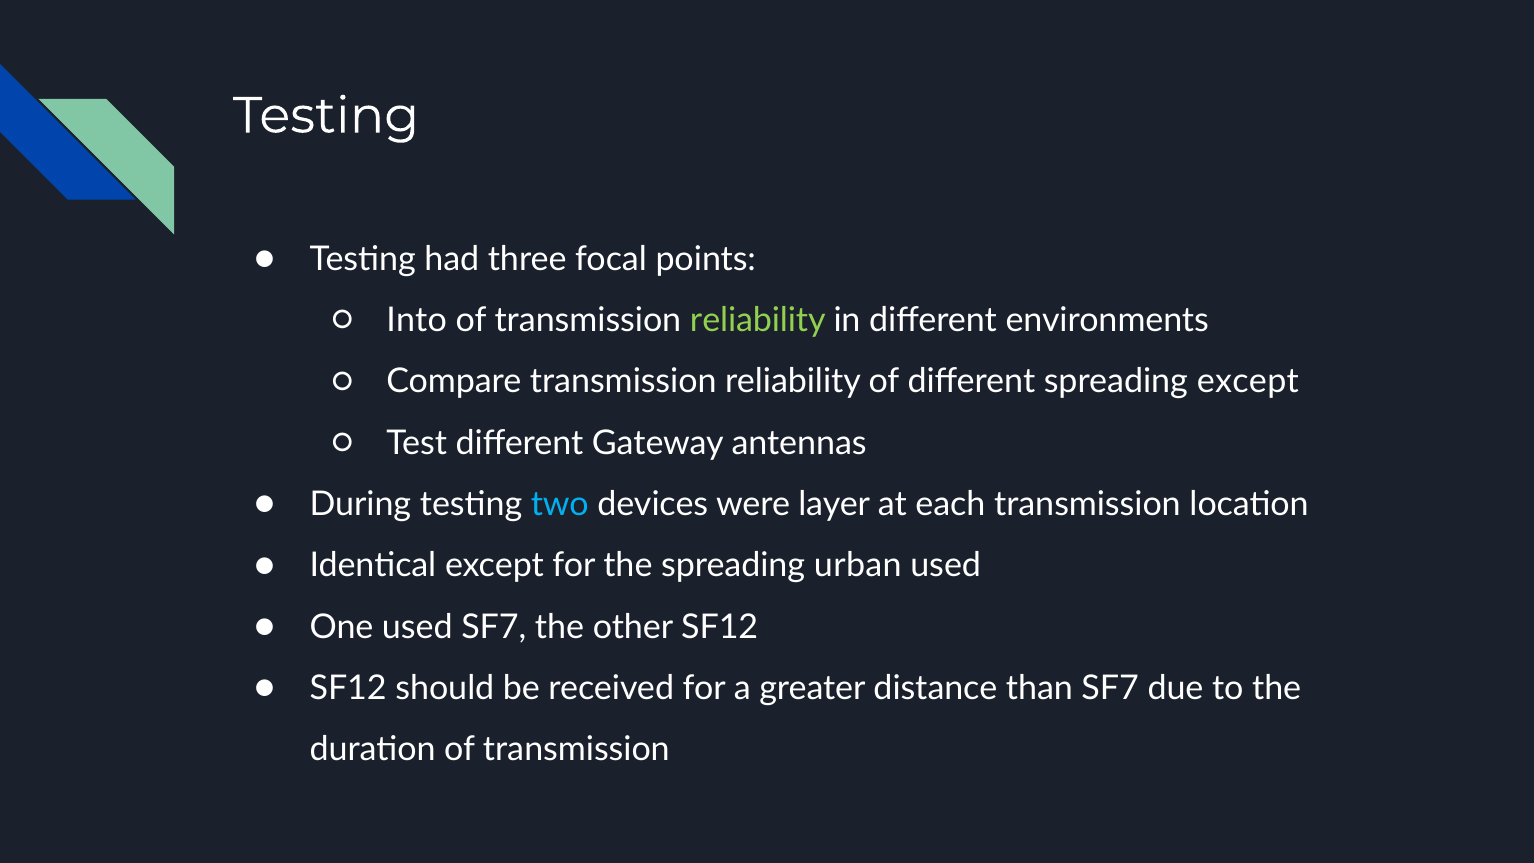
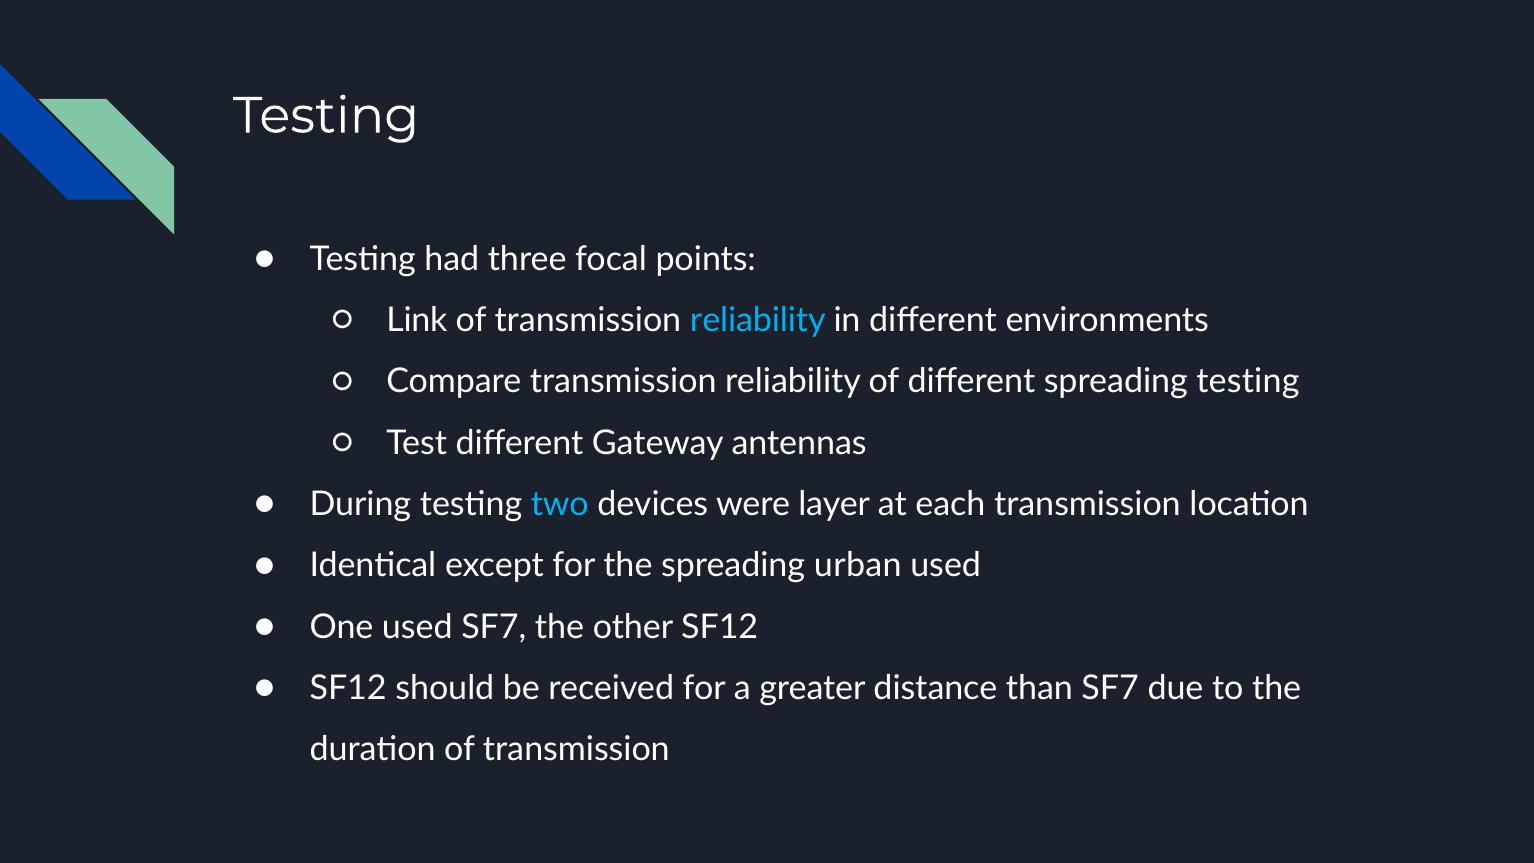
Into: Into -> Link (417, 320)
reliability colour: light green -> light blue (758, 320)
spreading except: except -> testing (1248, 382)
